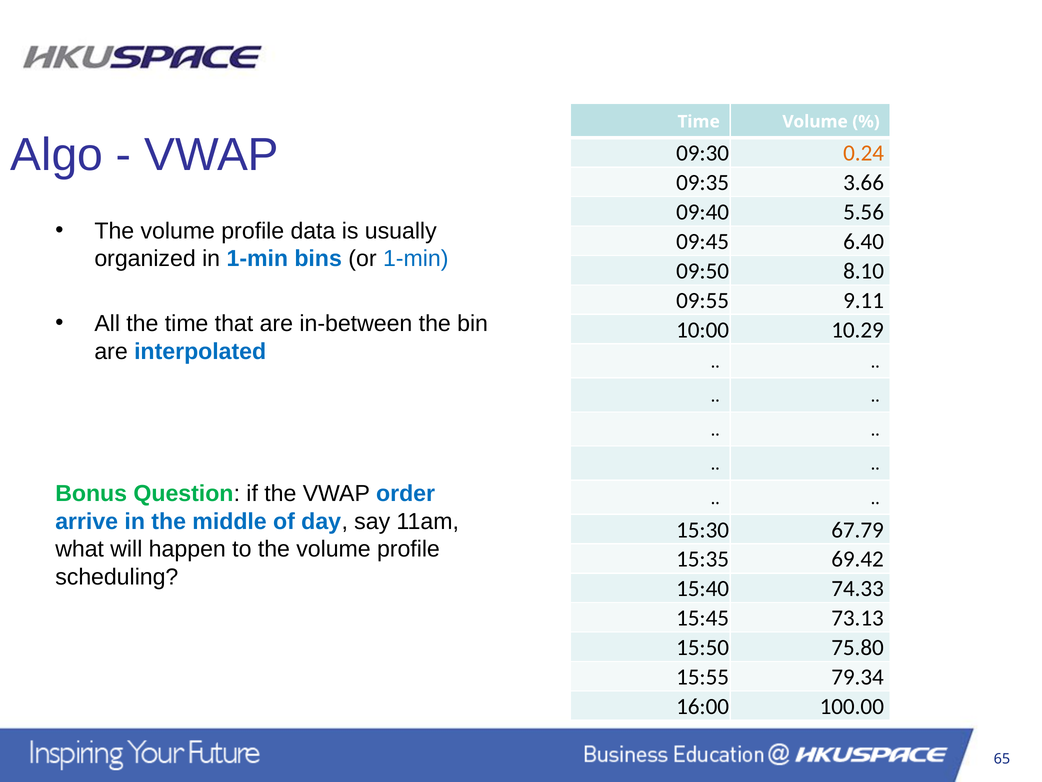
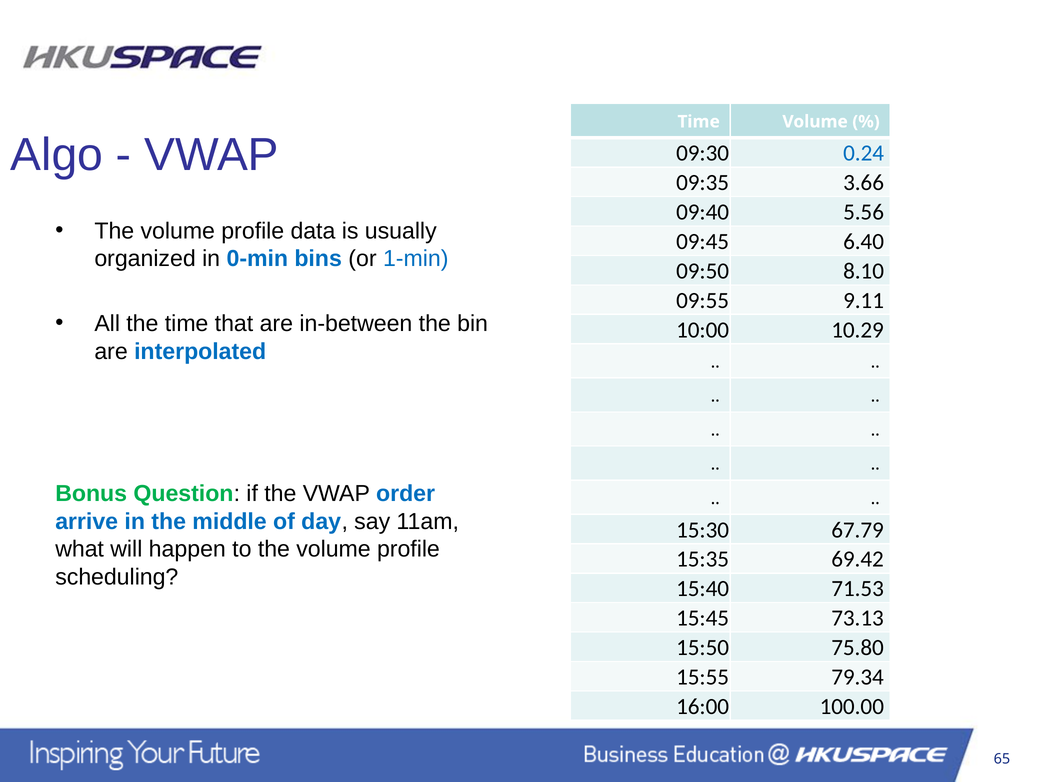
0.24 colour: orange -> blue (864, 153)
in 1-min: 1-min -> 0-min (257, 259)
74.33: 74.33 -> 71.53 (858, 588)
